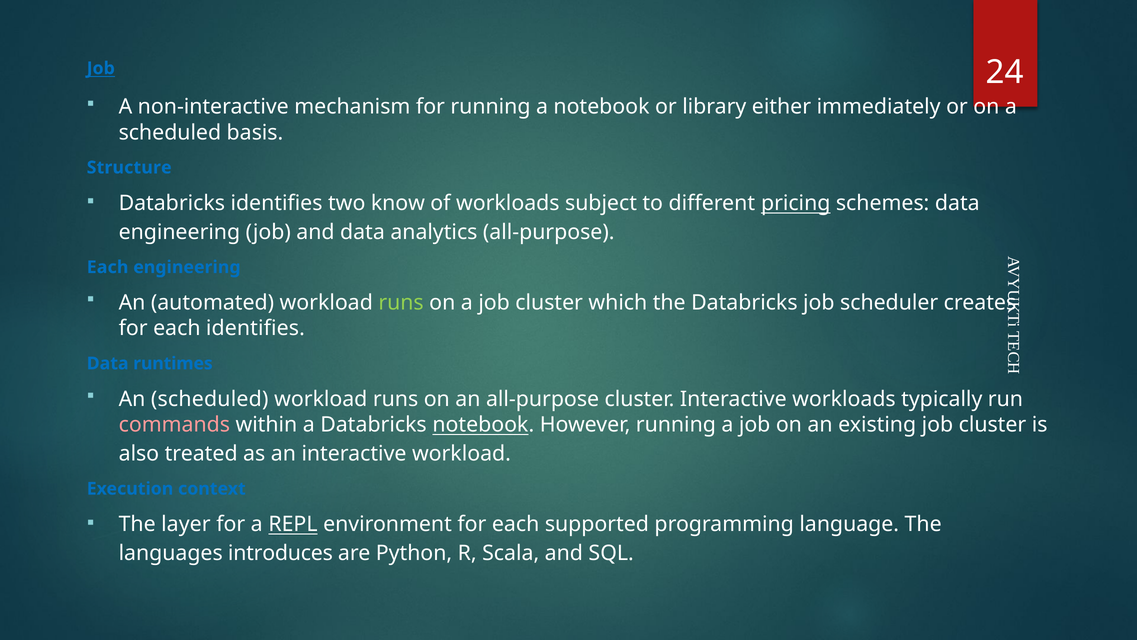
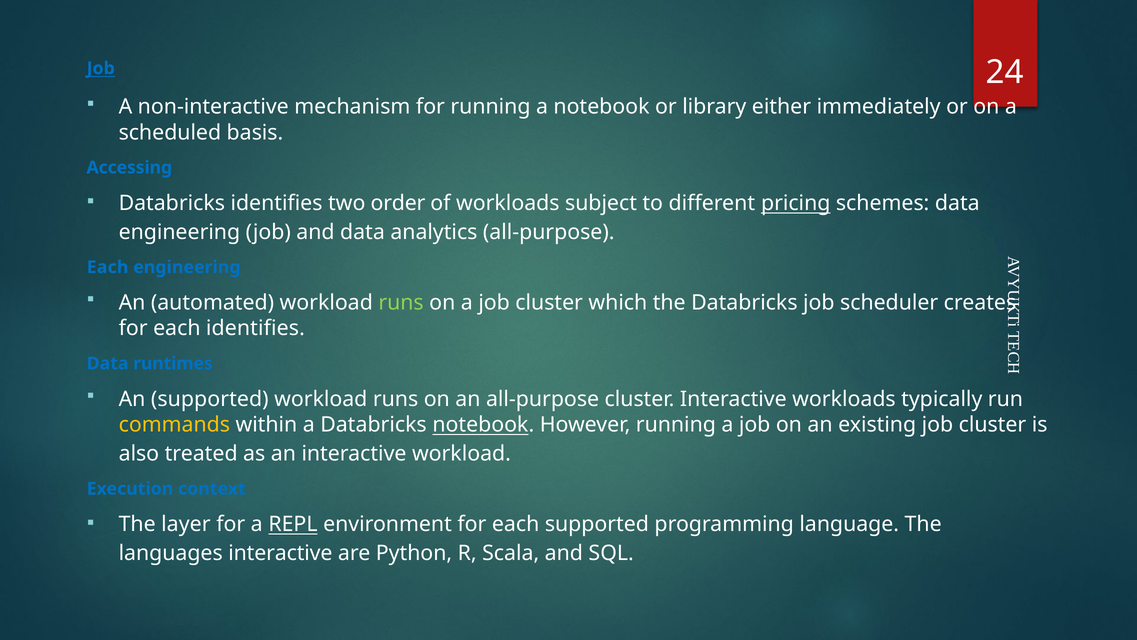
Structure: Structure -> Accessing (129, 167)
know: know -> order (398, 203)
An scheduled: scheduled -> supported (210, 399)
commands colour: pink -> yellow (174, 424)
languages introduces: introduces -> interactive (280, 553)
